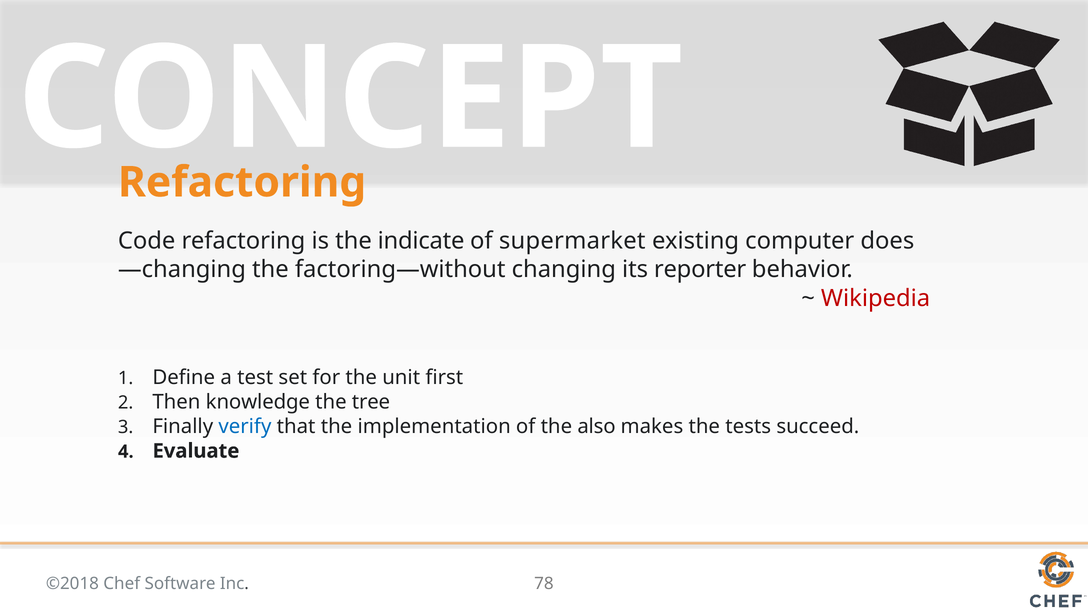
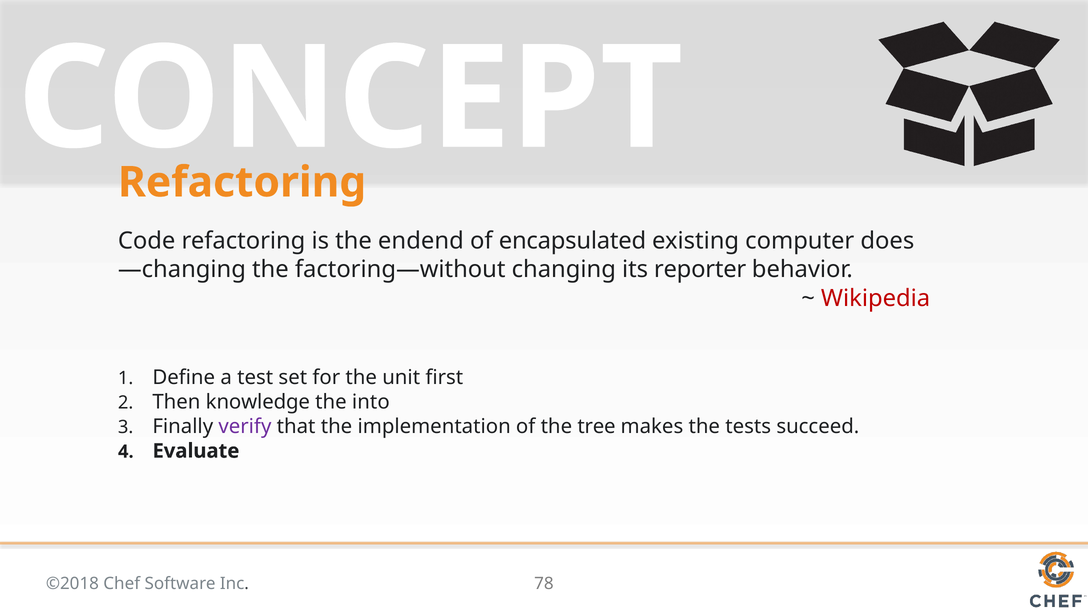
indicate: indicate -> endend (421, 241)
supermarket: supermarket -> encapsulated (572, 241)
tree: tree -> into (371, 402)
verify colour: blue -> purple (245, 427)
also: also -> tree (596, 427)
